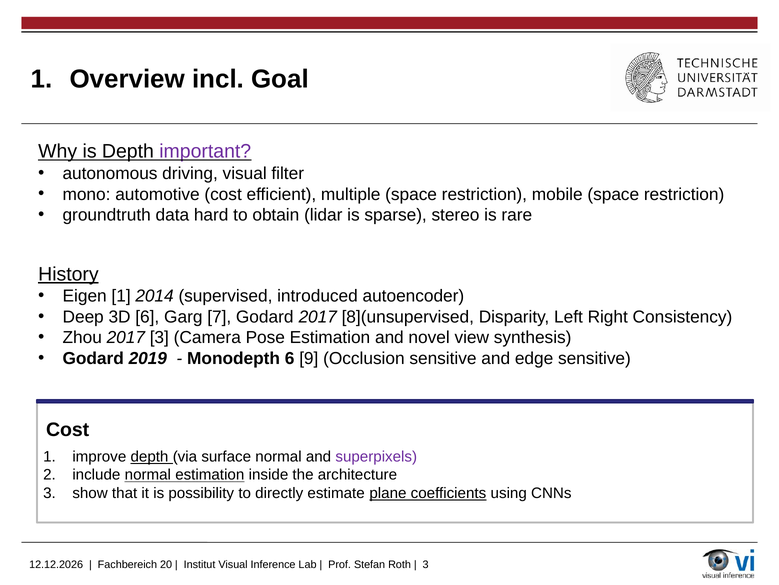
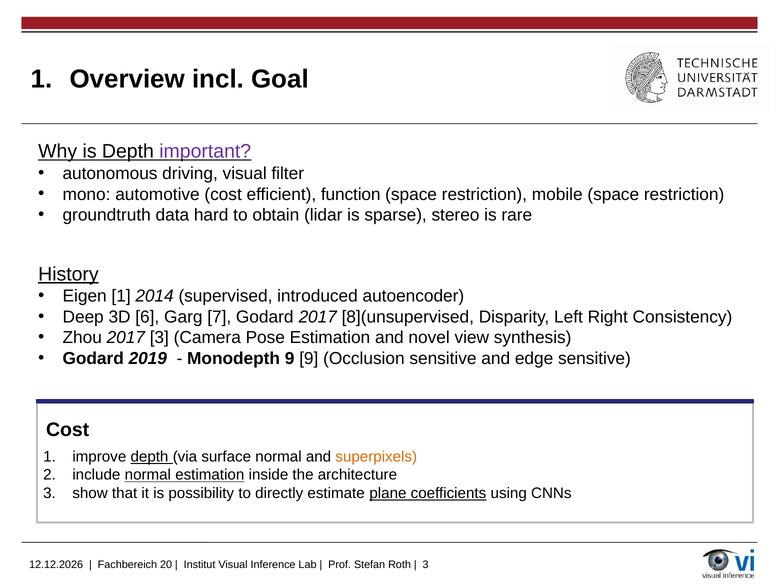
multiple: multiple -> function (351, 194)
Monodepth 6: 6 -> 9 (290, 358)
superpixels colour: purple -> orange (376, 456)
